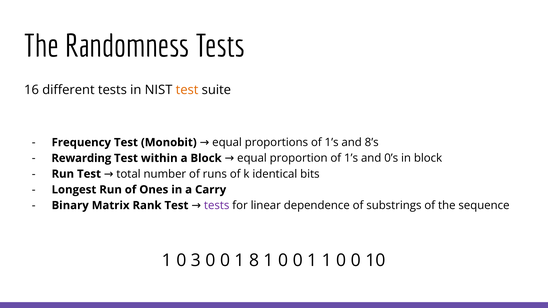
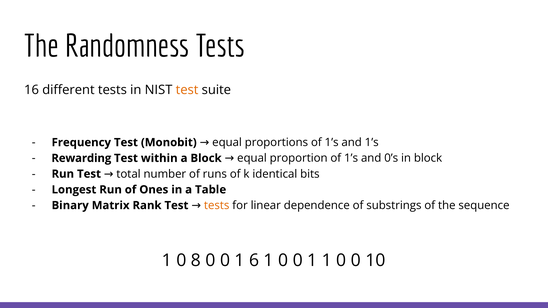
and 8’s: 8’s -> 1’s (372, 143)
Carry: Carry -> Table (211, 190)
tests colour: purple -> orange (217, 206)
3: 3 -> 8 (196, 260)
8: 8 -> 6 (254, 260)
